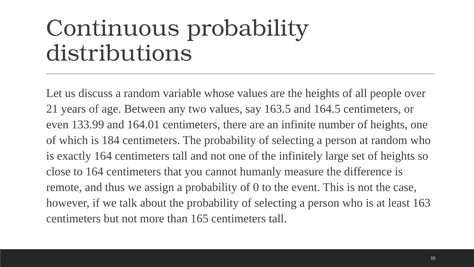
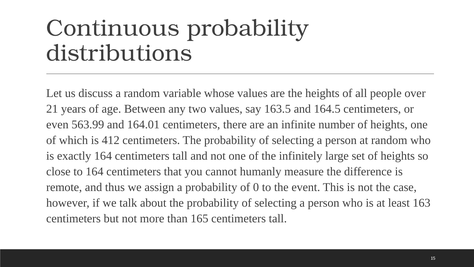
133.99: 133.99 -> 563.99 (88, 124)
184: 184 -> 412 (111, 140)
